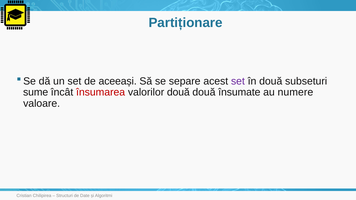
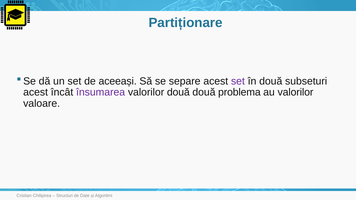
sume: sume -> acest (36, 92)
însumarea colour: red -> purple (101, 92)
însumate: însumate -> problema (239, 92)
au numere: numere -> valorilor (296, 92)
